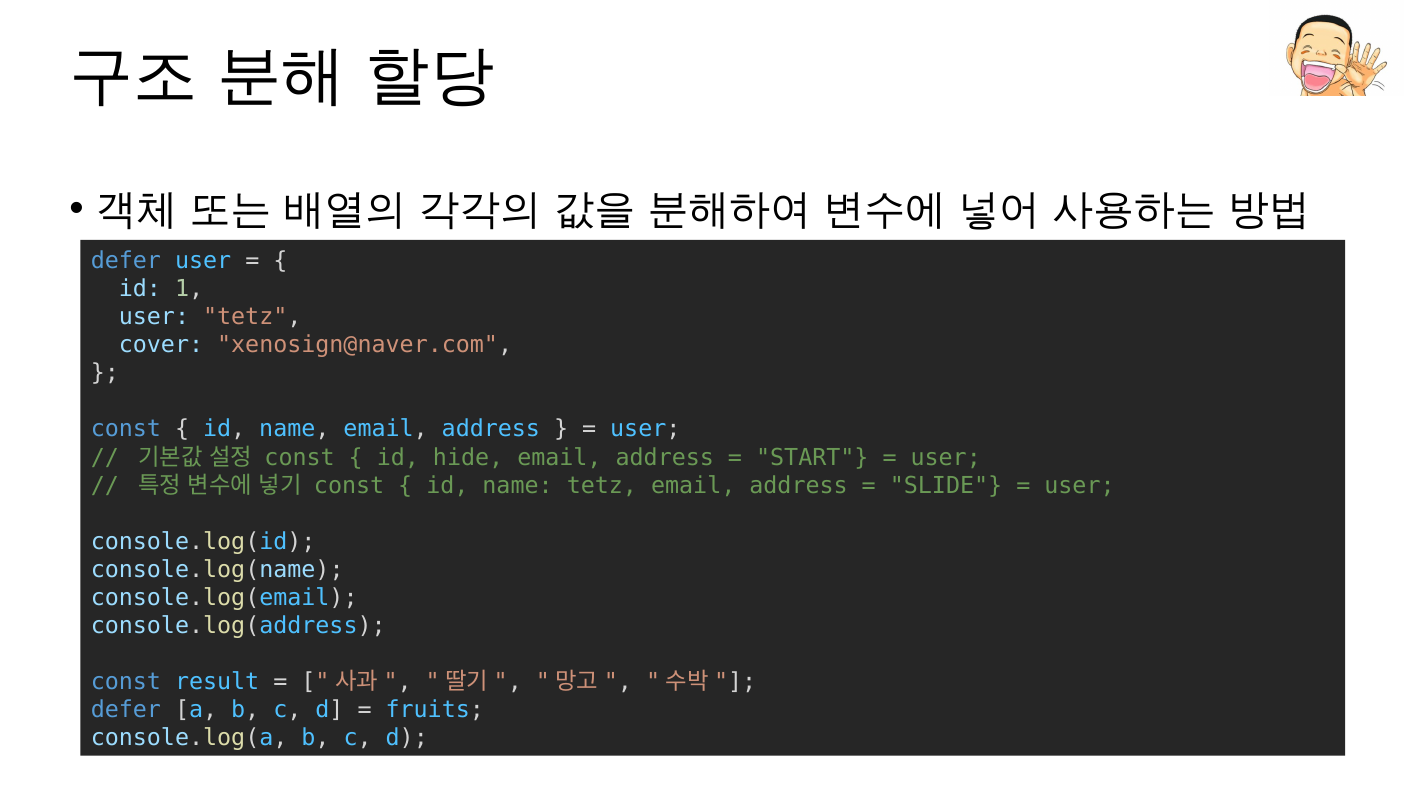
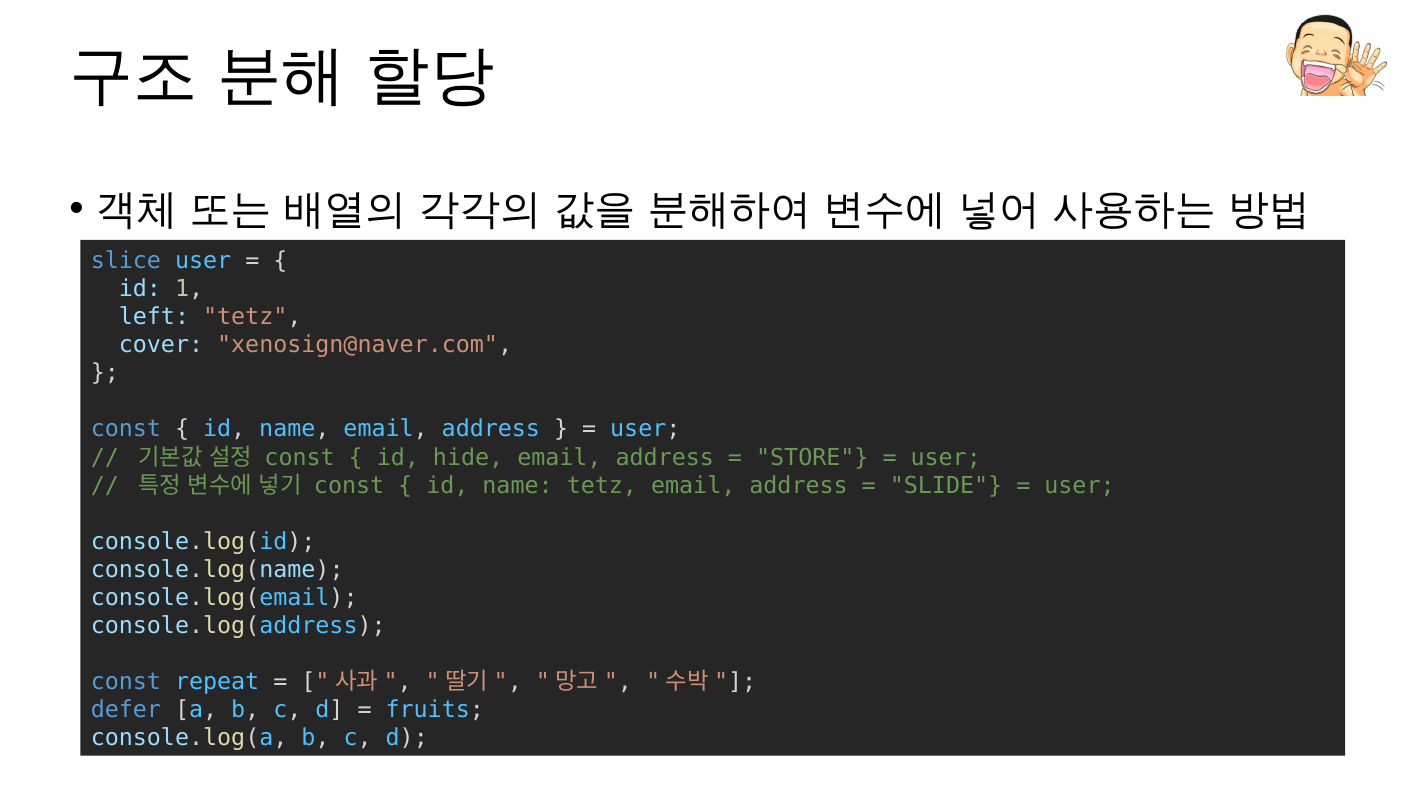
defer: defer -> slice (126, 261)
user: user -> left (154, 317)
START: START -> STORE (812, 457)
result: result -> repeat (217, 682)
